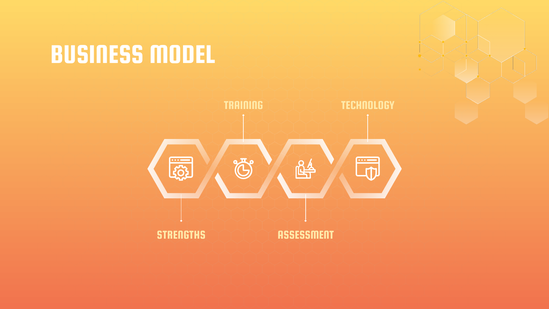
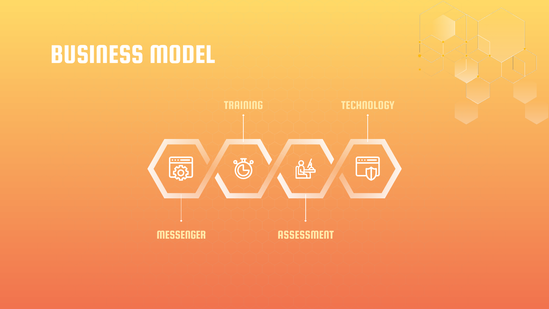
STRENGTHS: STRENGTHS -> MESSENGER (181, 235)
